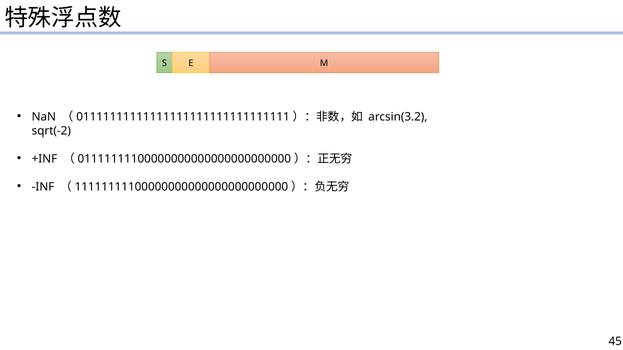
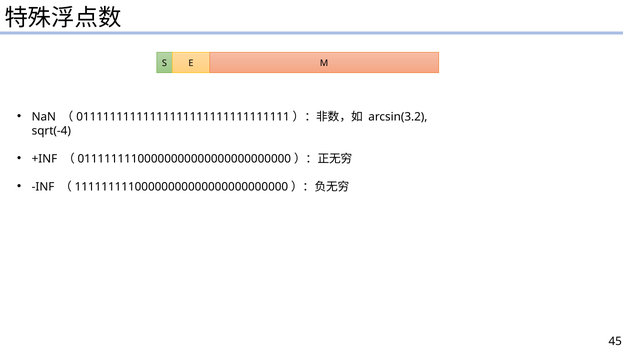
sqrt(-2: sqrt(-2 -> sqrt(-4 (51, 131)
